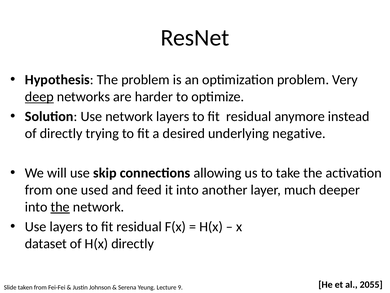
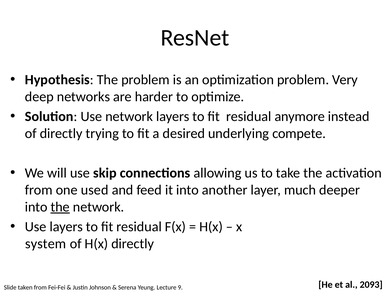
deep underline: present -> none (39, 97)
negative: negative -> compete (299, 133)
dataset: dataset -> system (46, 243)
2055: 2055 -> 2093 (371, 284)
